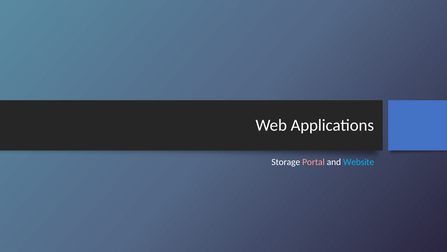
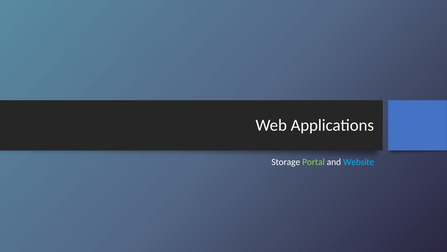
Portal colour: pink -> light green (313, 162)
